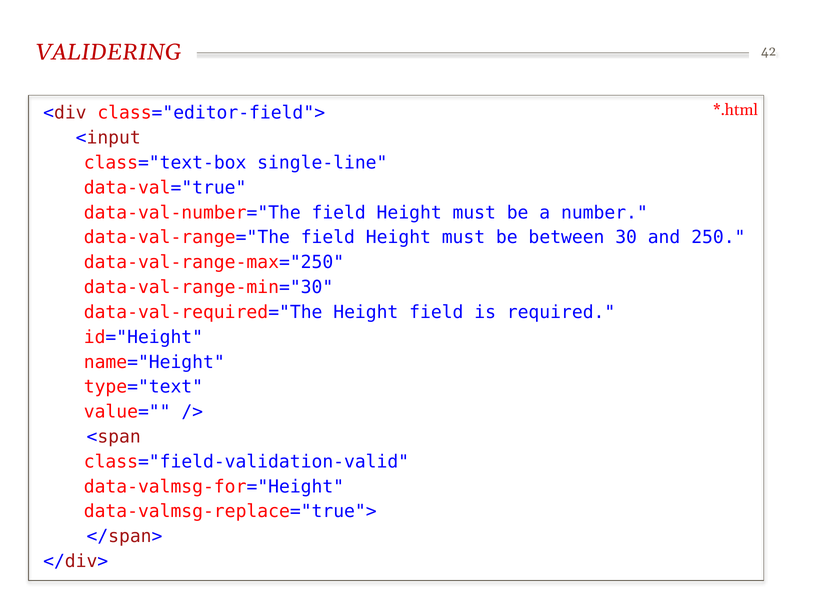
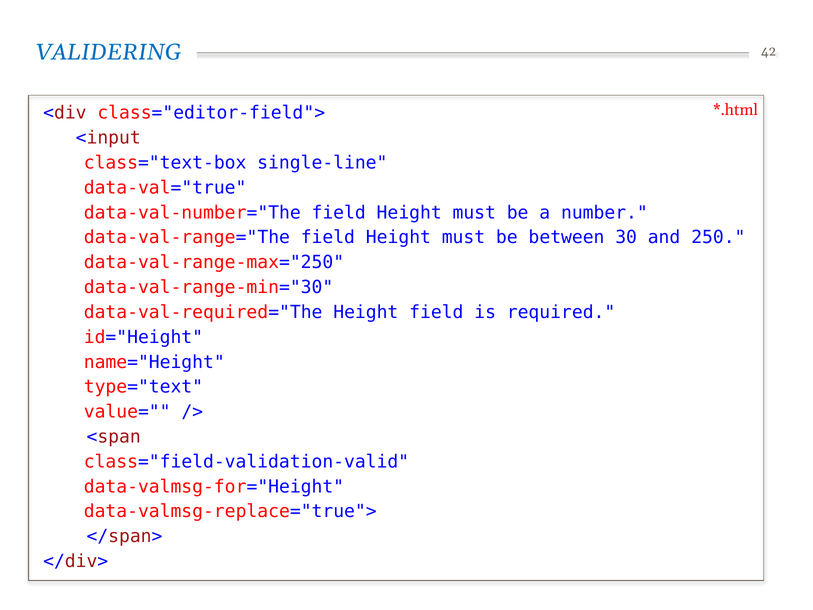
VALIDERING colour: red -> blue (109, 52)
